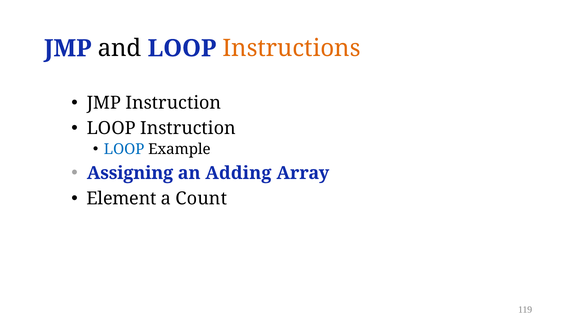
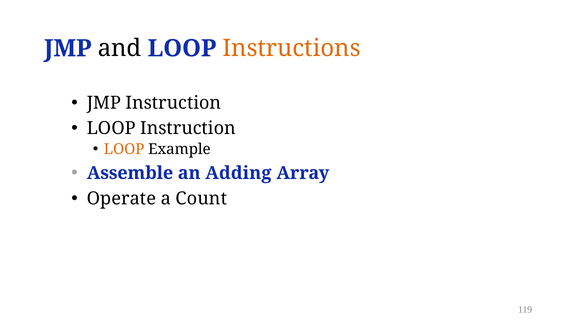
LOOP colour: blue -> orange (124, 149)
Assigning: Assigning -> Assemble (130, 173)
Element: Element -> Operate (121, 198)
